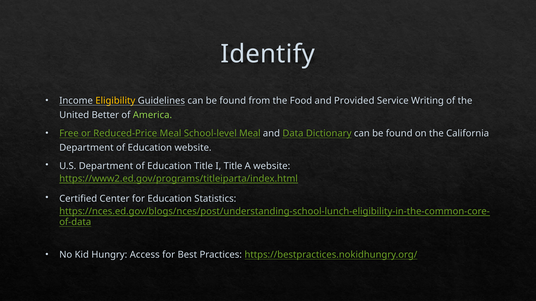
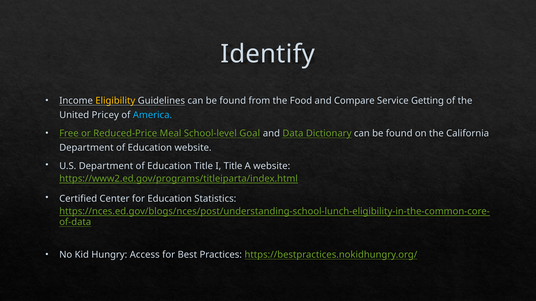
Provided: Provided -> Compare (354, 101)
Writing: Writing -> Getting (428, 101)
Better: Better -> Pricey (105, 115)
America colour: light green -> light blue (152, 115)
School-level Meal: Meal -> Goal (250, 134)
